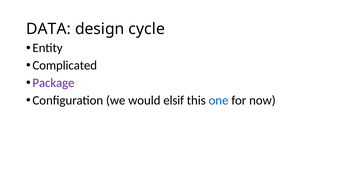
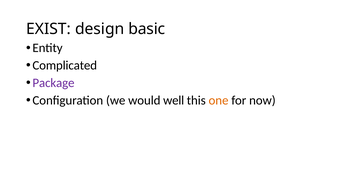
DATA: DATA -> EXIST (48, 29)
cycle: cycle -> basic (147, 29)
elsif: elsif -> well (174, 100)
one colour: blue -> orange (219, 100)
